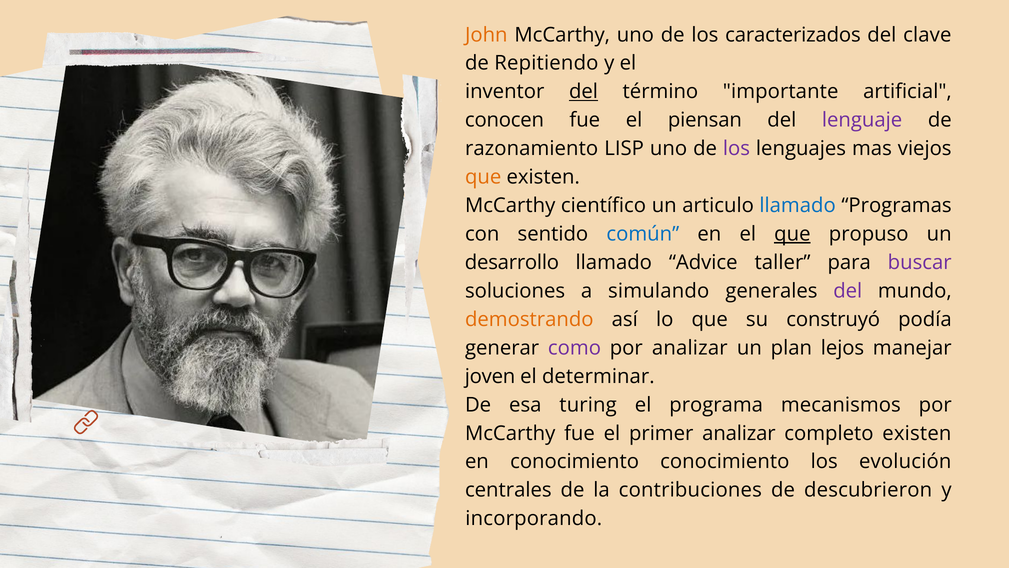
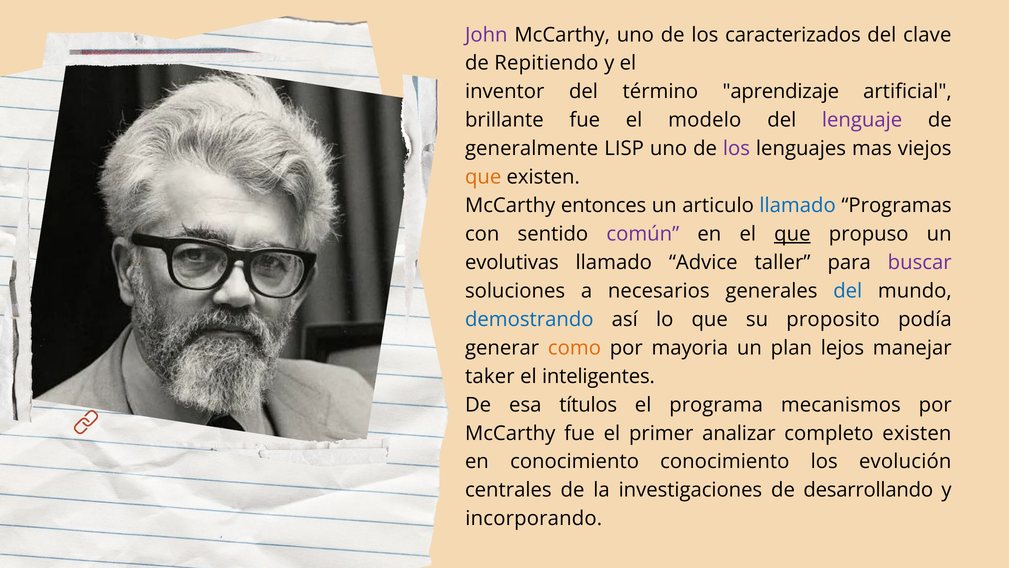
John colour: orange -> purple (486, 35)
del underline: present -> none (583, 92)
importante: importante -> aprendizaje (781, 92)
conocen: conocen -> brillante (504, 120)
piensan: piensan -> modelo (705, 120)
razonamiento: razonamiento -> generalmente (532, 149)
científico: científico -> entonces (604, 205)
común colour: blue -> purple (643, 234)
desarrollo: desarrollo -> evolutivas (512, 262)
simulando: simulando -> necesarios (659, 291)
del colour: purple -> blue (848, 291)
demostrando colour: orange -> blue (529, 319)
construyó: construyó -> proposito (833, 319)
como colour: purple -> orange (574, 348)
por analizar: analizar -> mayoria (690, 348)
joven: joven -> taker (490, 376)
determinar: determinar -> inteligentes (598, 376)
turing: turing -> títulos (588, 405)
contribuciones: contribuciones -> investigaciones (690, 490)
descubrieron: descubrieron -> desarrollando (868, 490)
